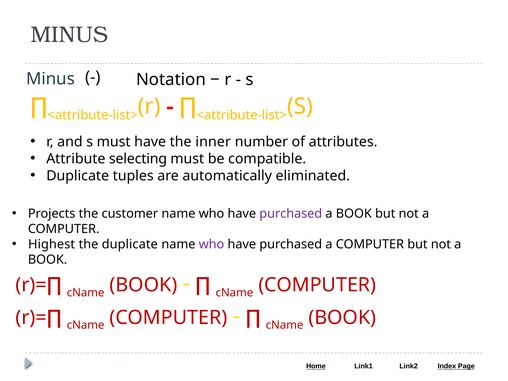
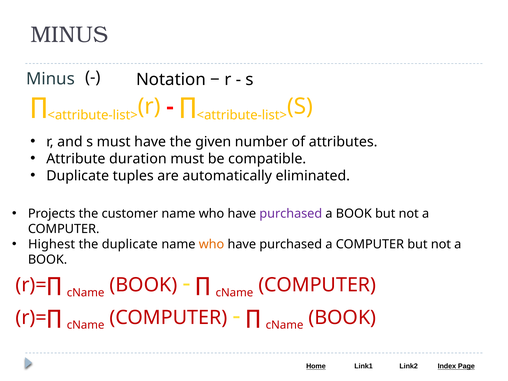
inner: inner -> given (213, 142)
selecting: selecting -> duration (138, 159)
who colour: purple -> orange (211, 244)
